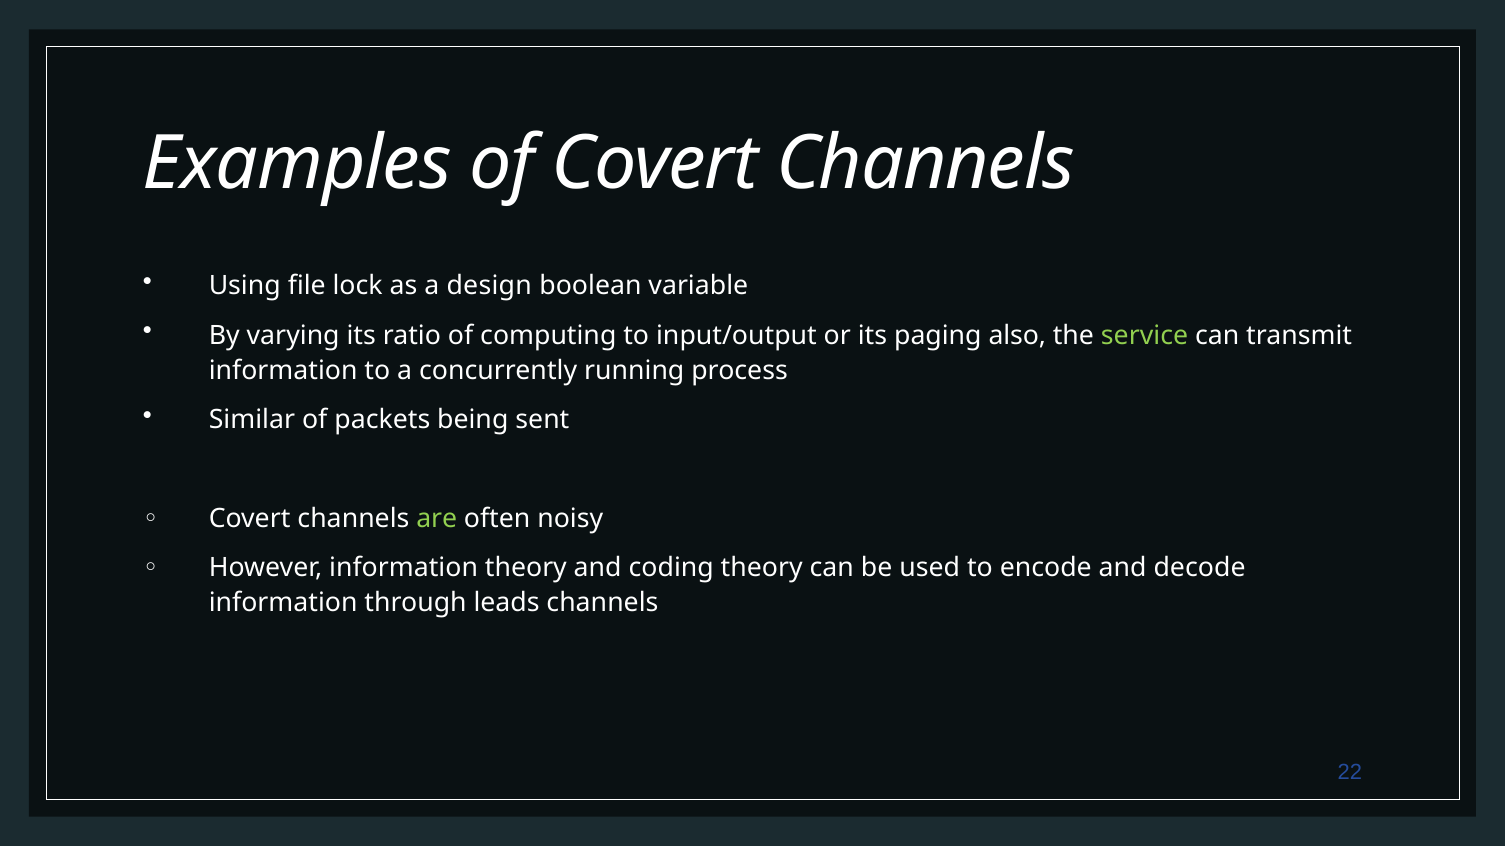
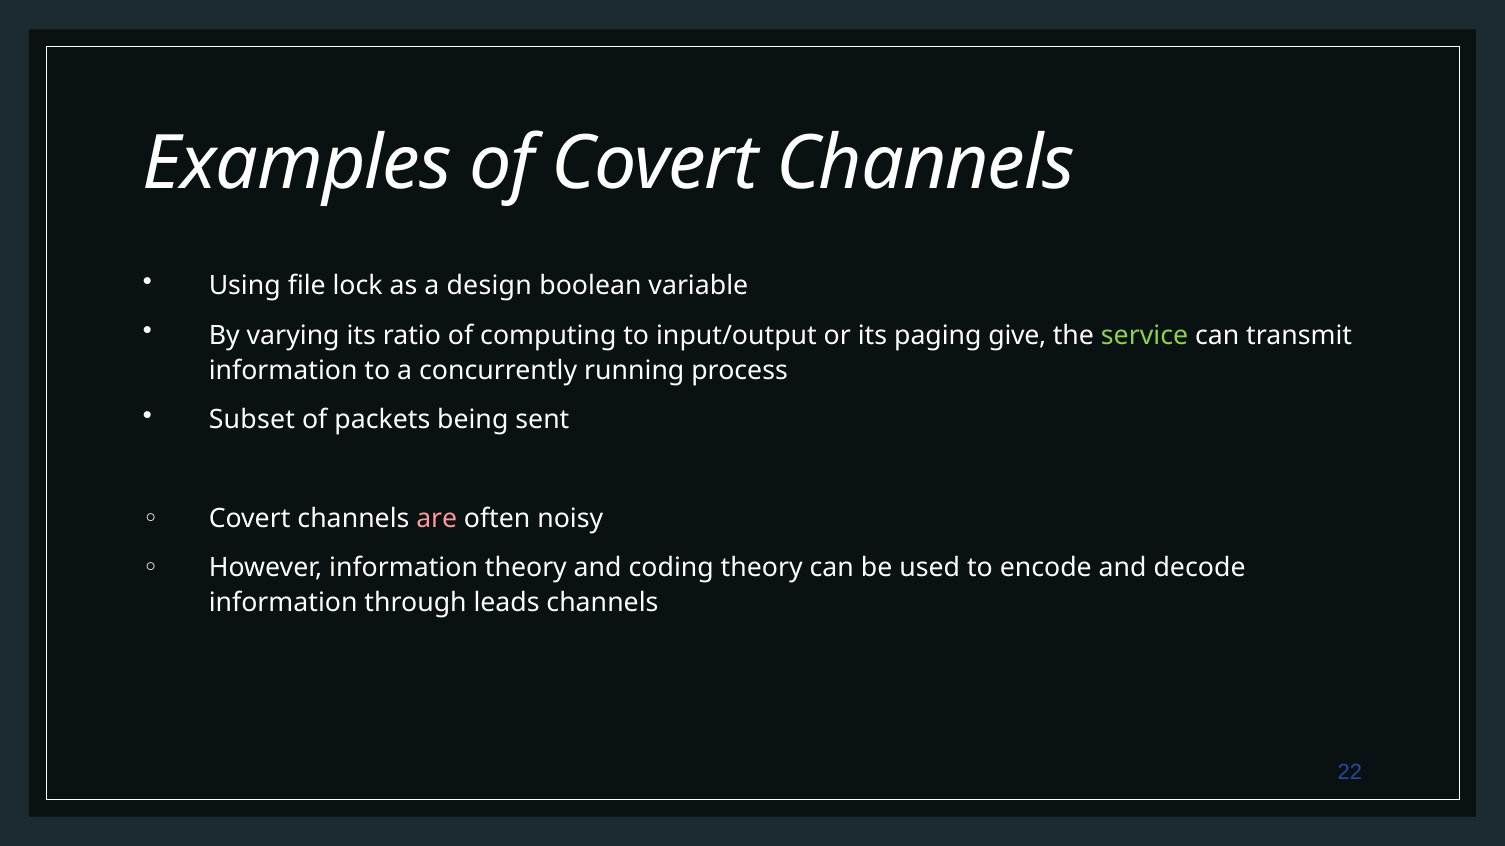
also: also -> give (1017, 336)
Similar: Similar -> Subset (252, 420)
are colour: light green -> pink (437, 519)
